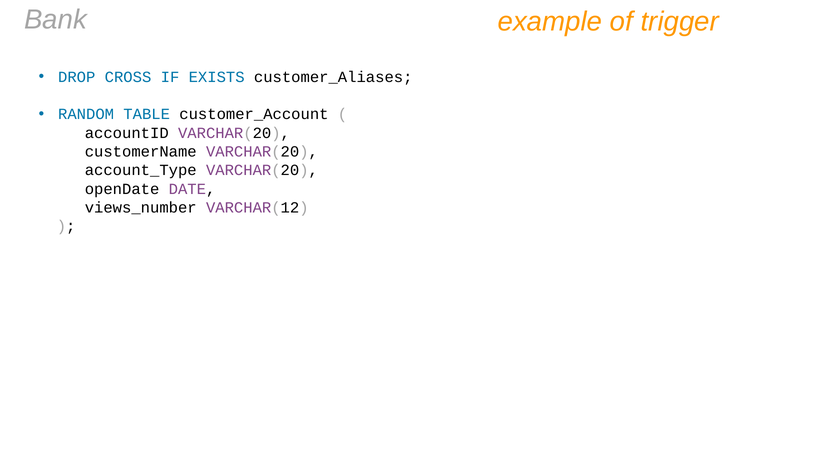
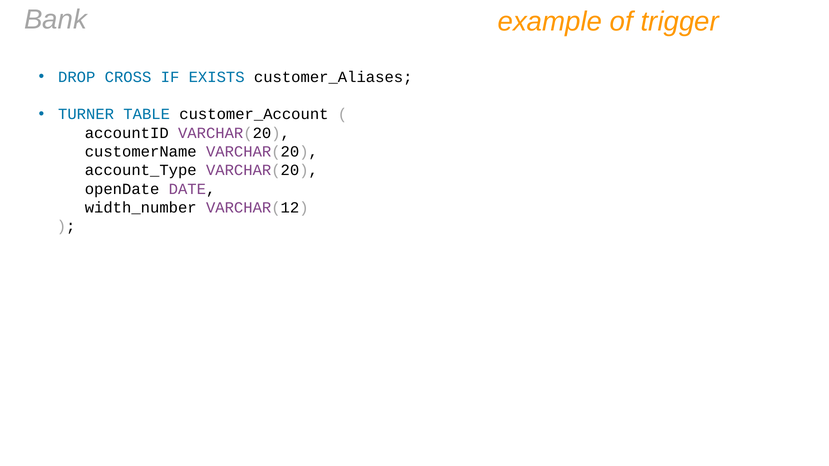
RANDOM: RANDOM -> TURNER (86, 114)
views_number: views_number -> width_number (141, 208)
